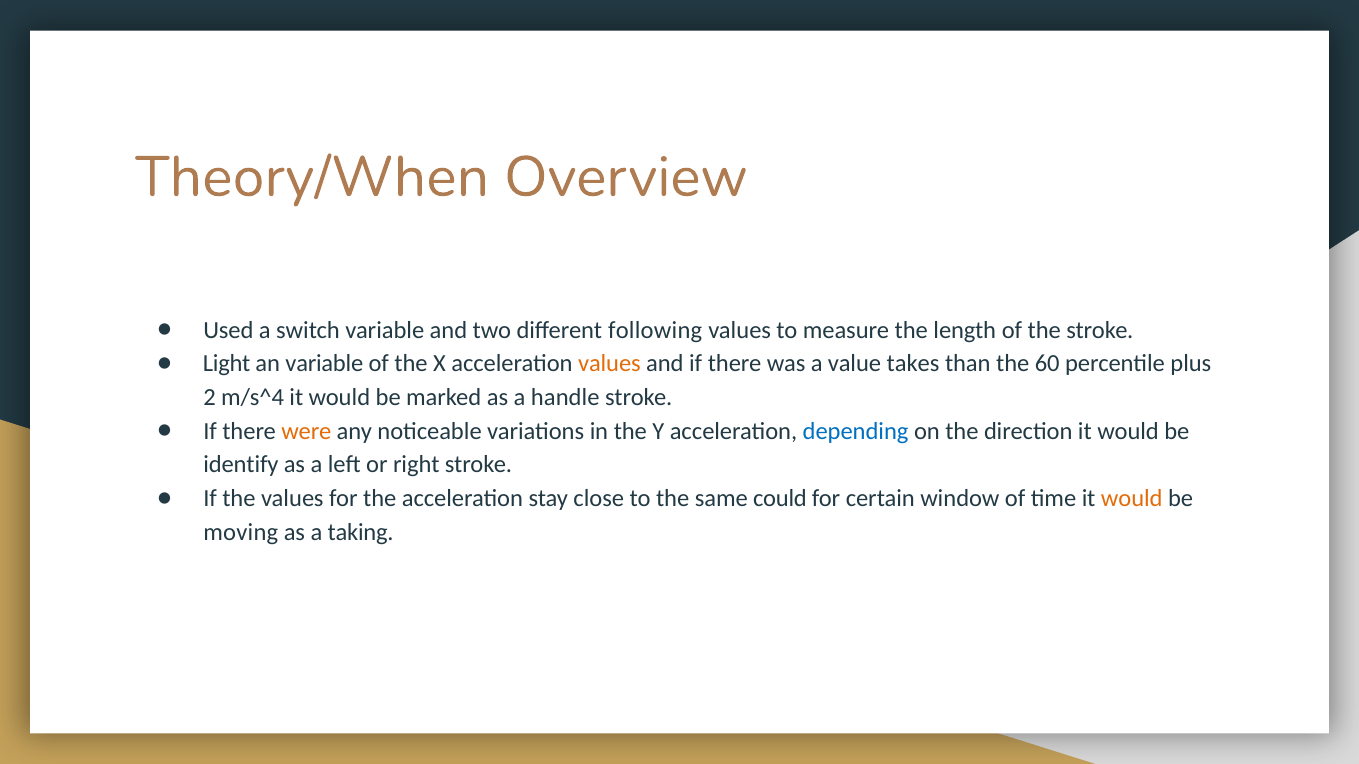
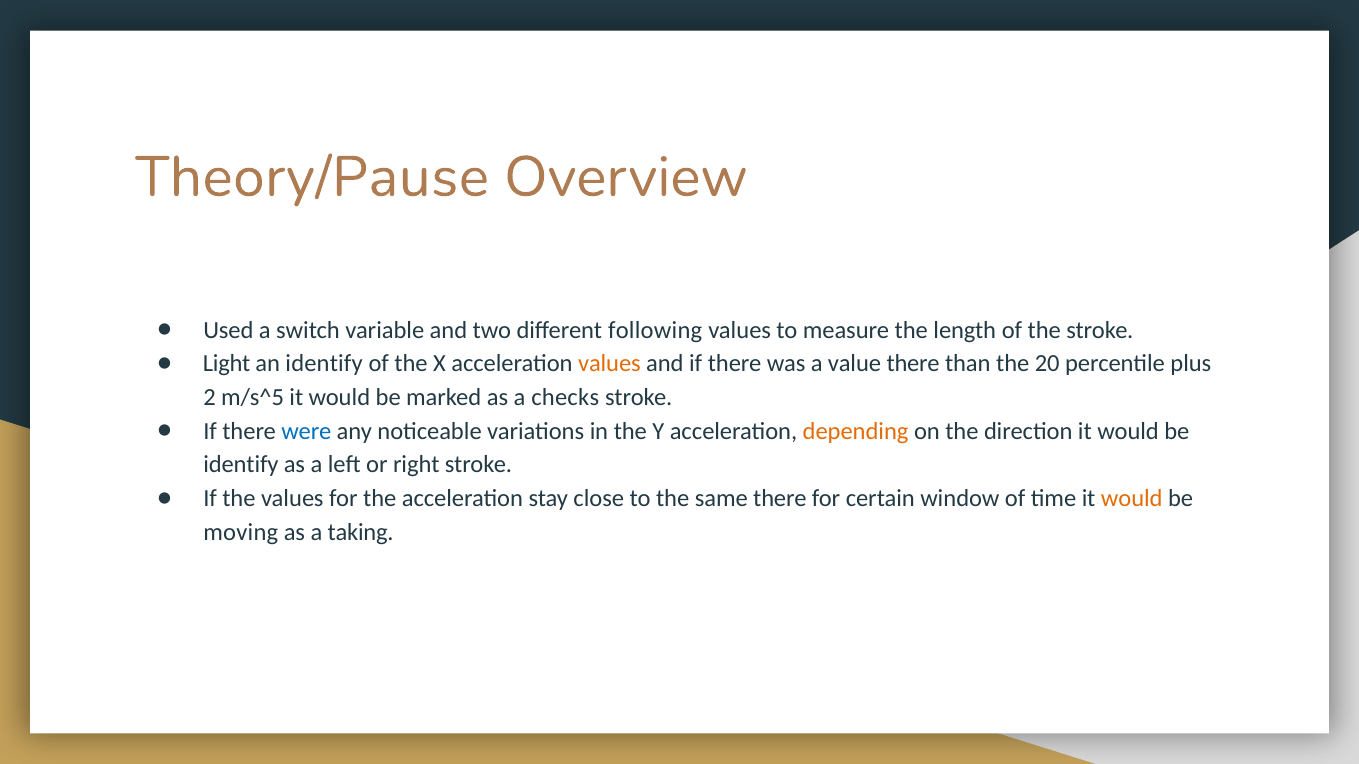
Theory/When: Theory/When -> Theory/Pause (312, 177)
an variable: variable -> identify (324, 364)
value takes: takes -> there (913, 364)
60: 60 -> 20 (1047, 364)
m/s^4: m/s^4 -> m/s^5 (253, 398)
handle: handle -> checks (565, 398)
were colour: orange -> blue (306, 431)
depending colour: blue -> orange (856, 431)
same could: could -> there (780, 499)
